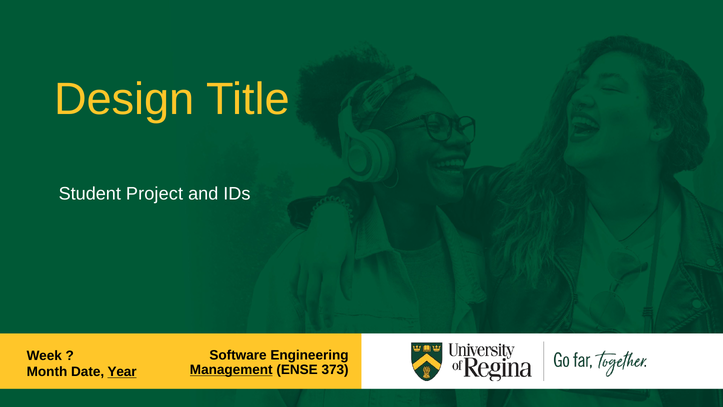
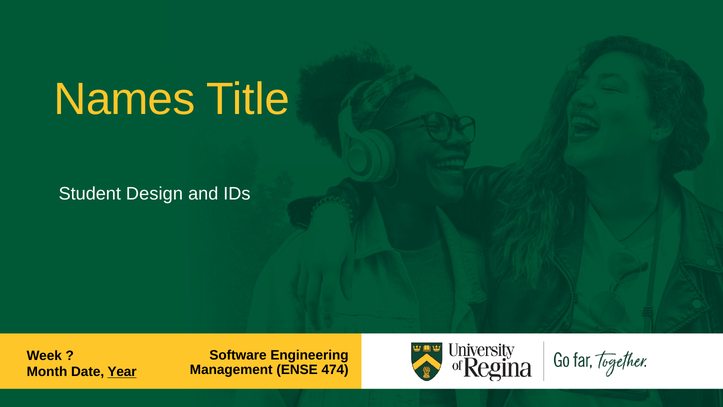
Design: Design -> Names (125, 99)
Project: Project -> Design (154, 194)
Management underline: present -> none (231, 370)
373: 373 -> 474 (335, 370)
